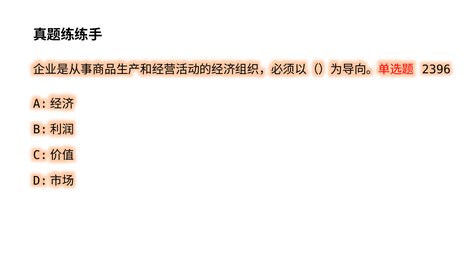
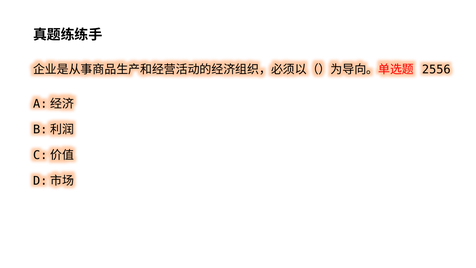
2396: 2396 -> 2556 (436, 70)
